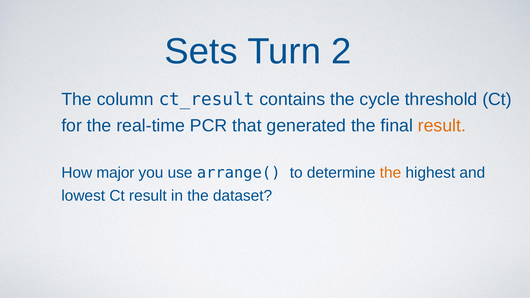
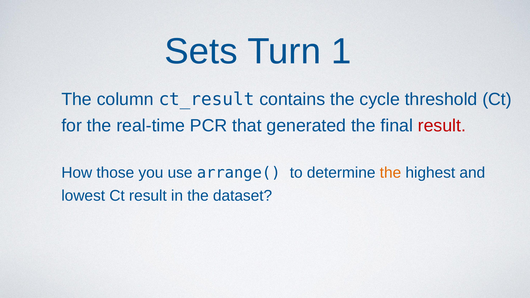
2: 2 -> 1 (341, 51)
result colour: orange -> red (442, 126)
major: major -> those (115, 173)
